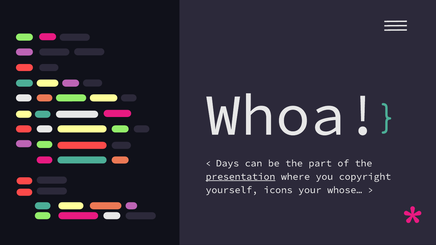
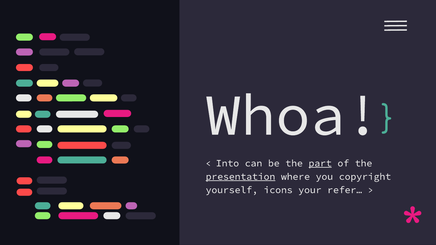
Days: Days -> Into (227, 163)
part underline: none -> present (320, 163)
whose…: whose… -> refer… (345, 190)
